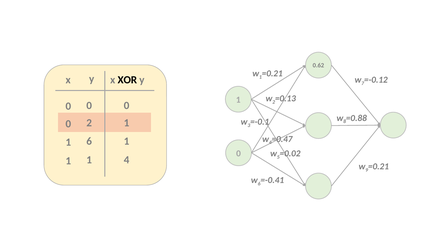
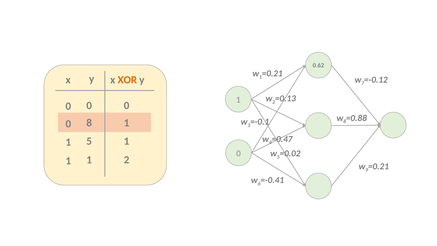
XOR colour: black -> orange (127, 80)
0 2: 2 -> 8 (89, 123)
1 6: 6 -> 5 (89, 141)
1 4: 4 -> 2 (127, 160)
